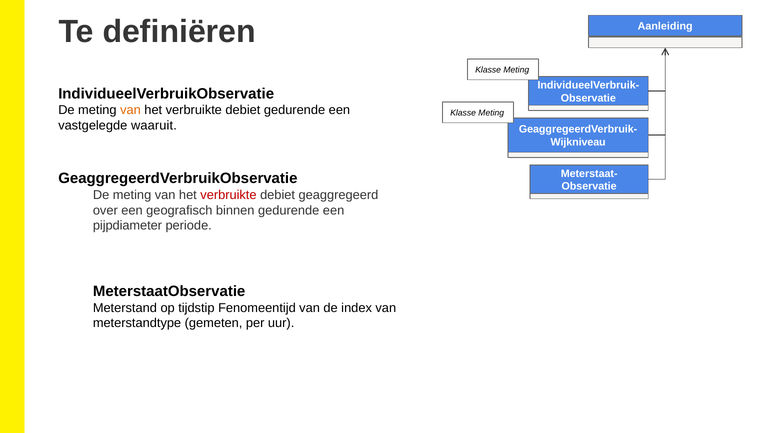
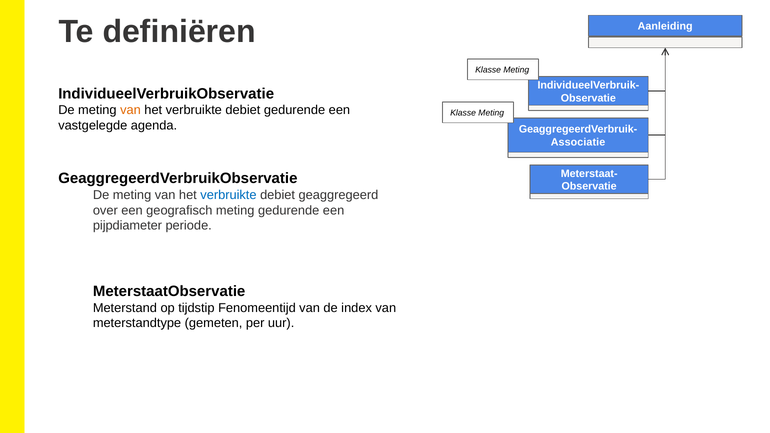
waaruit: waaruit -> agenda (154, 126)
Wijkniveau: Wijkniveau -> Associatie (578, 142)
verbruikte colour: red -> blue (228, 195)
geografisch binnen: binnen -> meting (235, 210)
